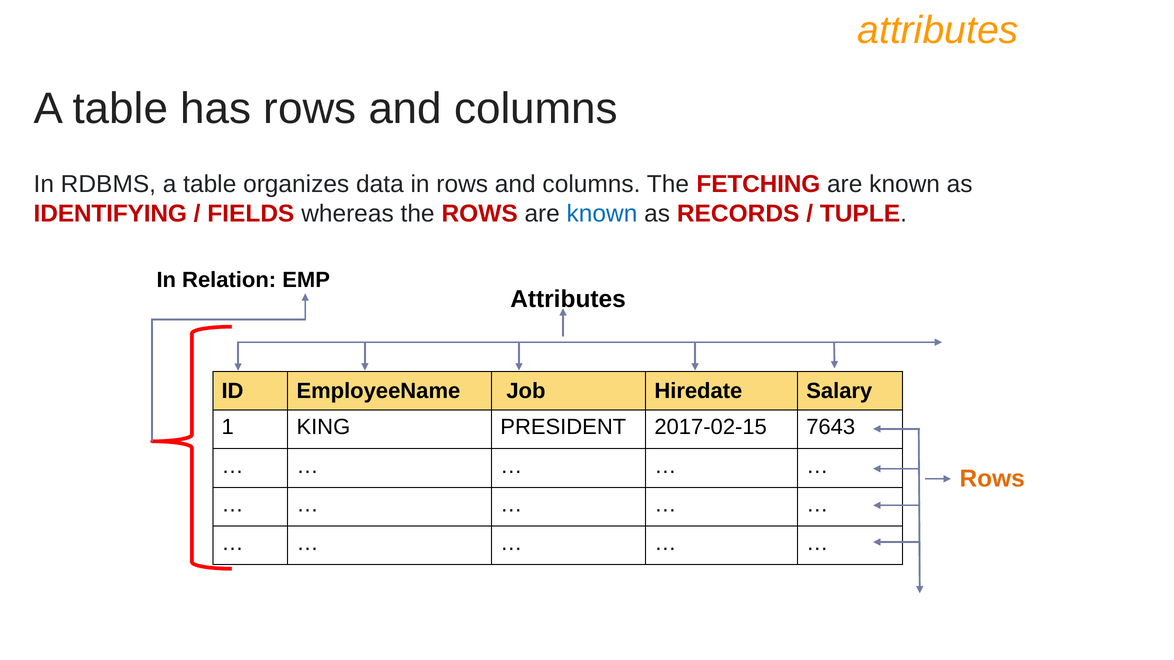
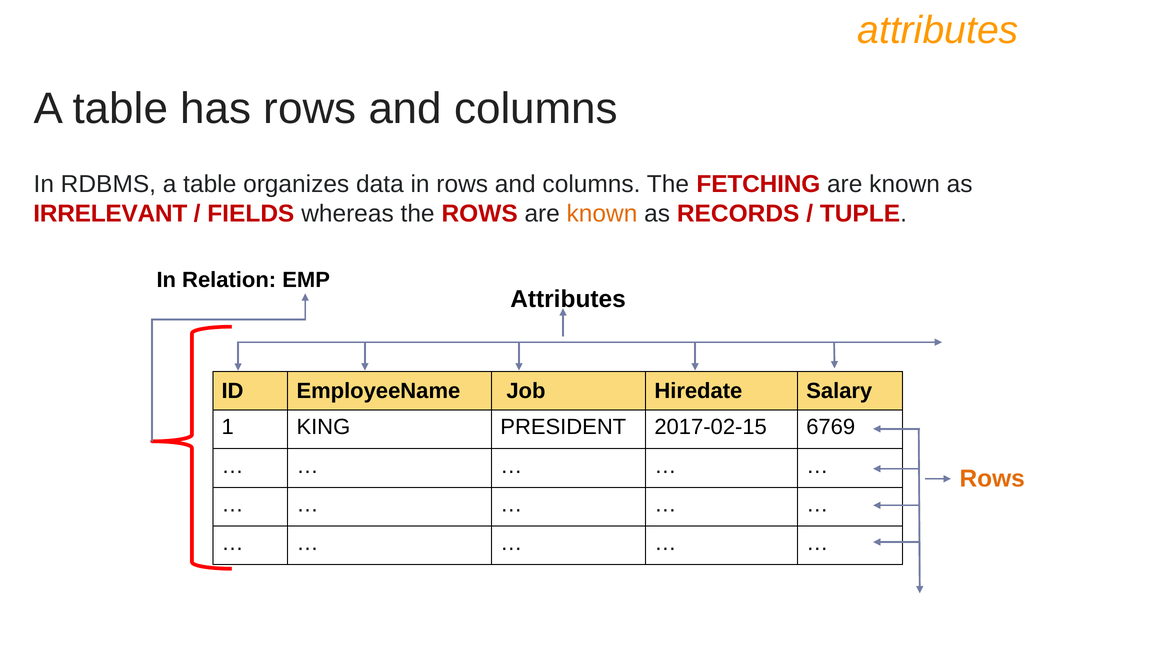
IDENTIFYING: IDENTIFYING -> IRRELEVANT (110, 214)
known colour: blue -> orange (602, 214)
7643: 7643 -> 6769 (831, 427)
